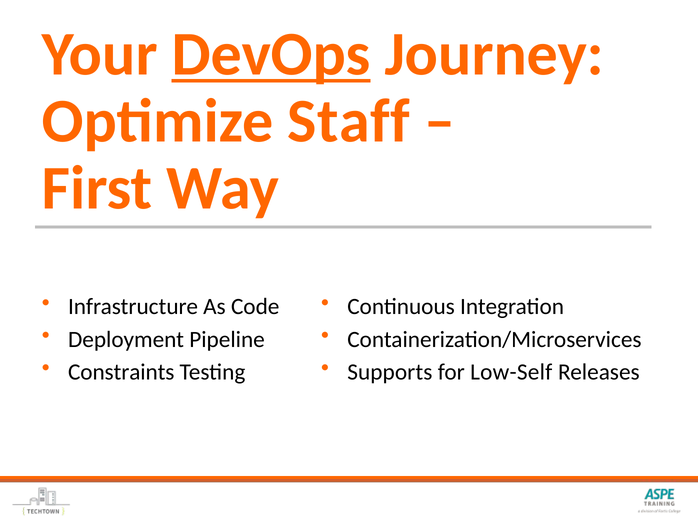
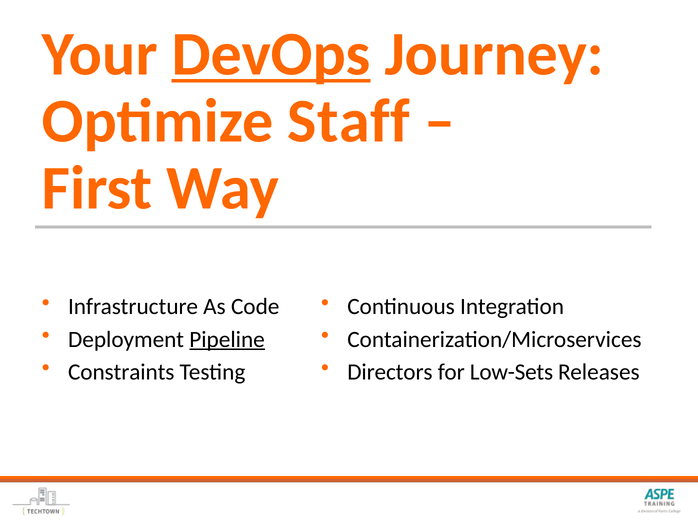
Pipeline underline: none -> present (227, 339)
Supports: Supports -> Directors (390, 372)
Low-Self: Low-Self -> Low-Sets (511, 372)
